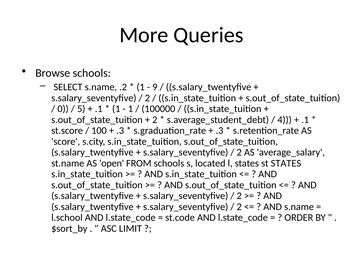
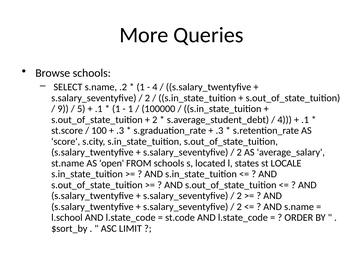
9: 9 -> 4 (155, 87)
0: 0 -> 9 (63, 109)
st STATES: STATES -> LOCALE (286, 163)
